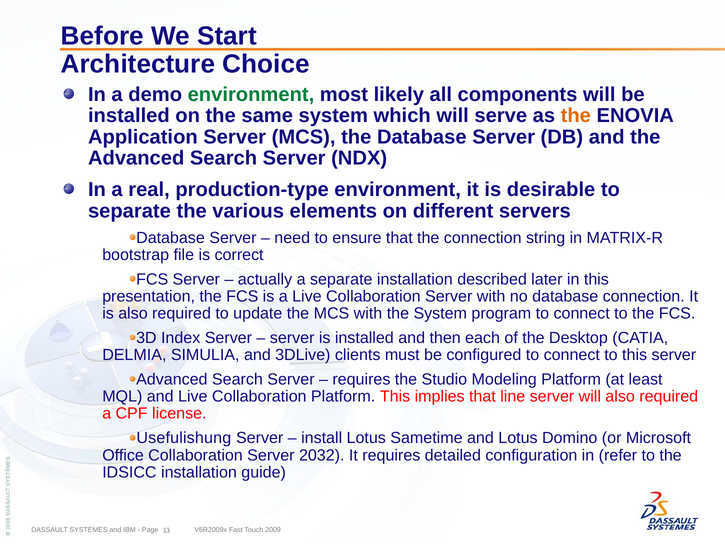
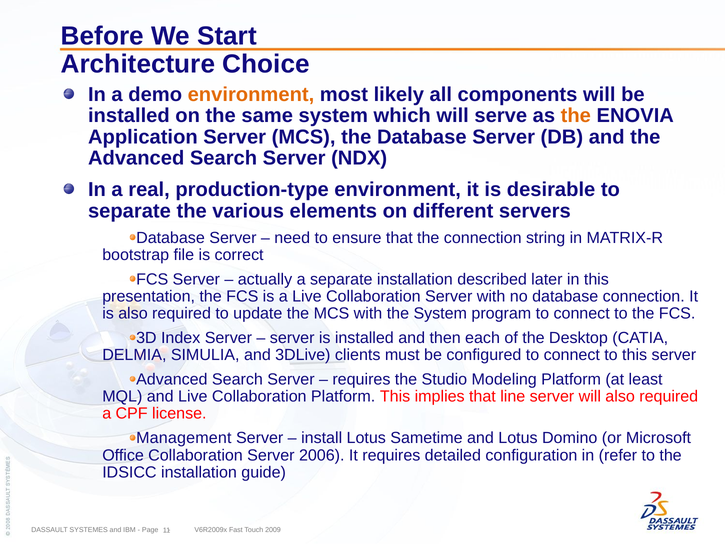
environment colour: green -> orange (251, 94)
Usefulishung: Usefulishung -> Management (184, 438)
2032: 2032 -> 2006 (322, 455)
